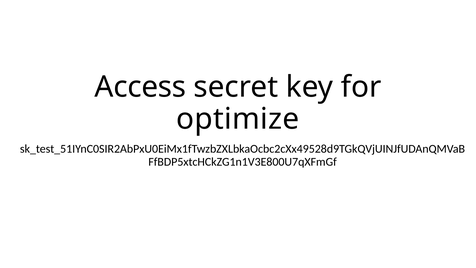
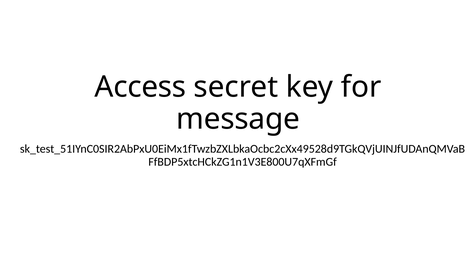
optimize: optimize -> message (238, 119)
